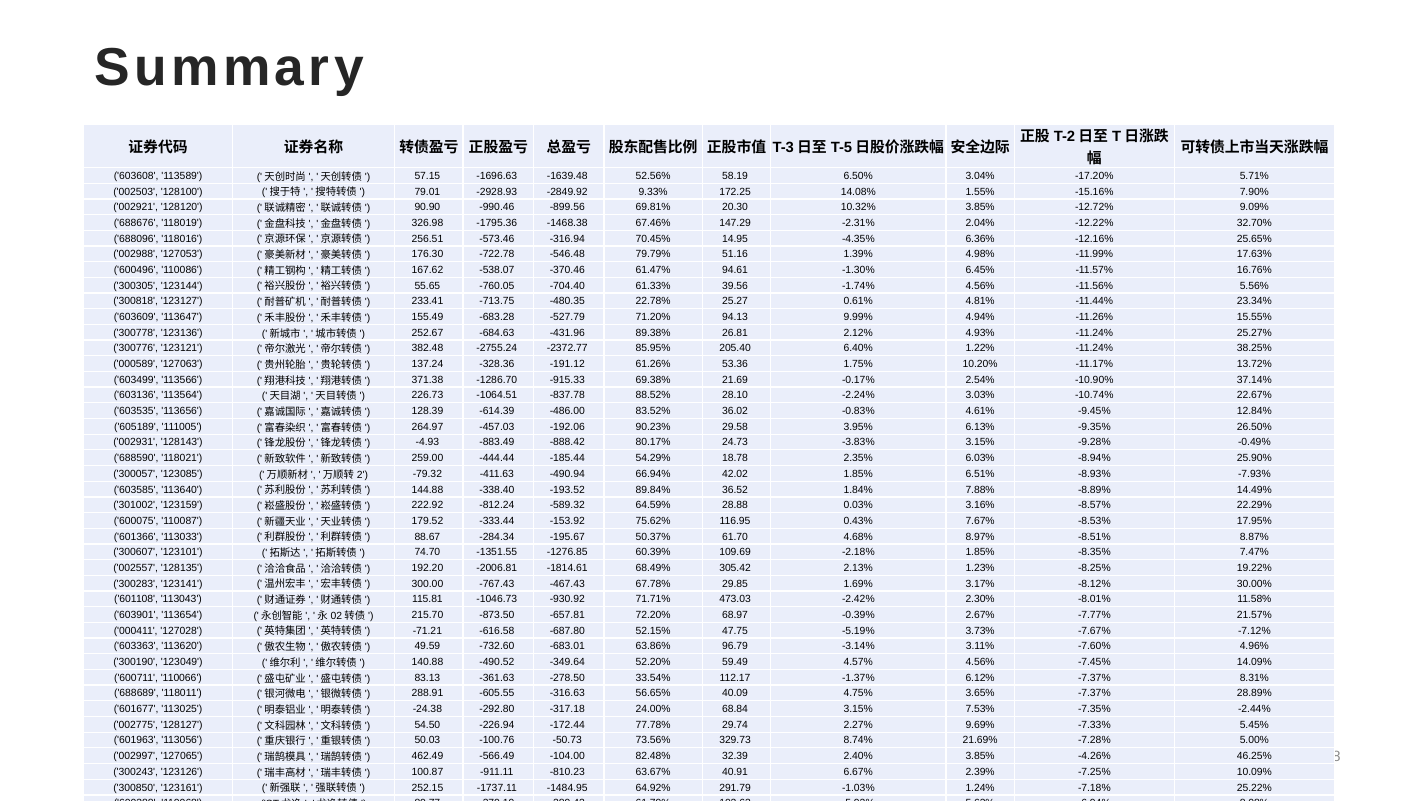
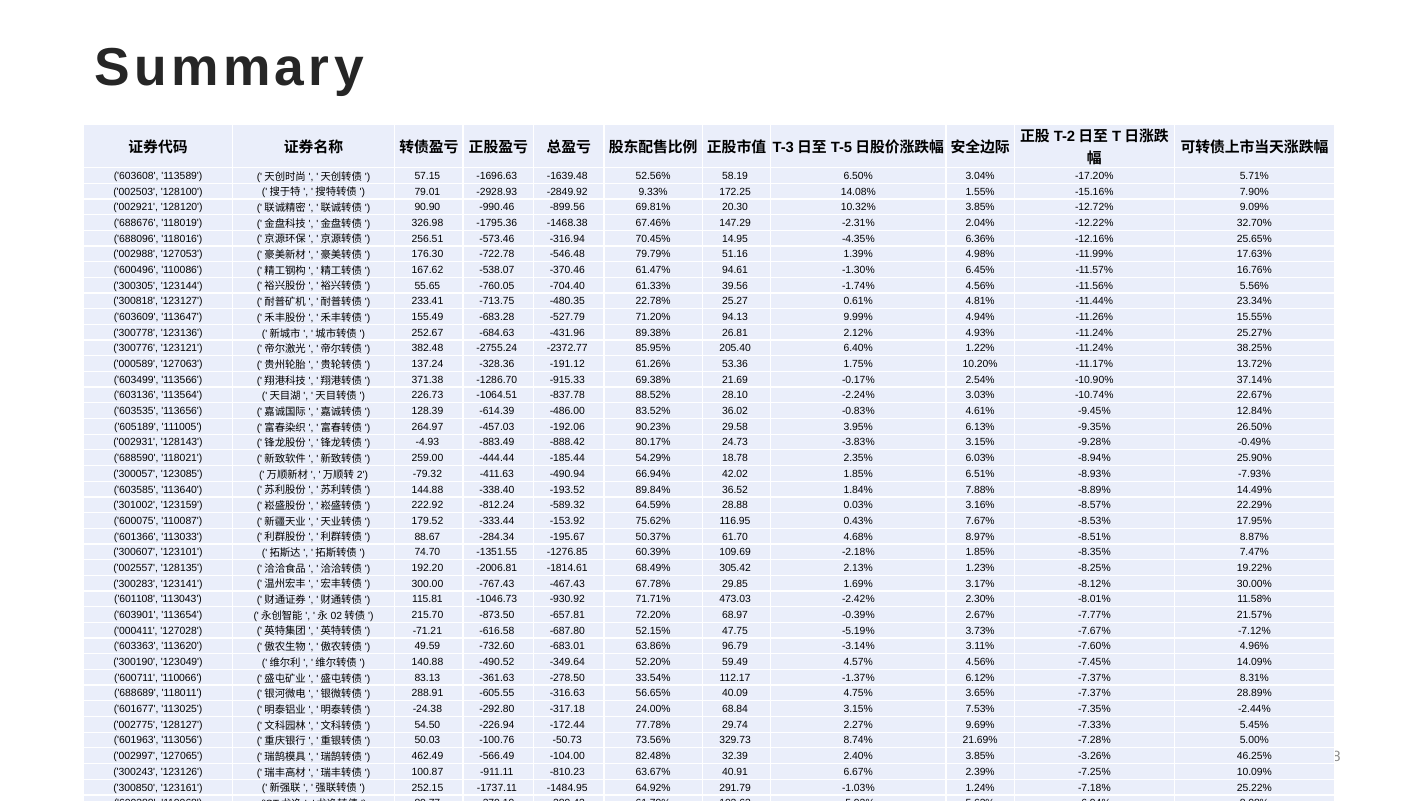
-4.26%: -4.26% -> -3.26% (1094, 756)
